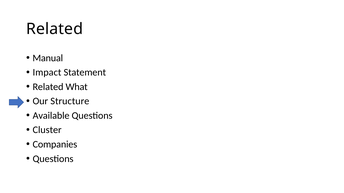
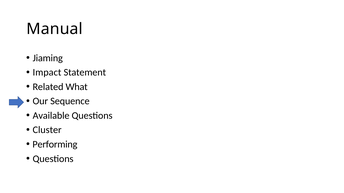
Related: Related -> Manual (55, 29)
Manual: Manual -> Jiaming (48, 58)
Structure: Structure -> Sequence (70, 101)
Companies: Companies -> Performing (55, 145)
